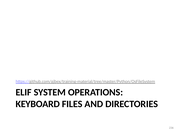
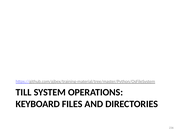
ELIF: ELIF -> TILL (24, 92)
